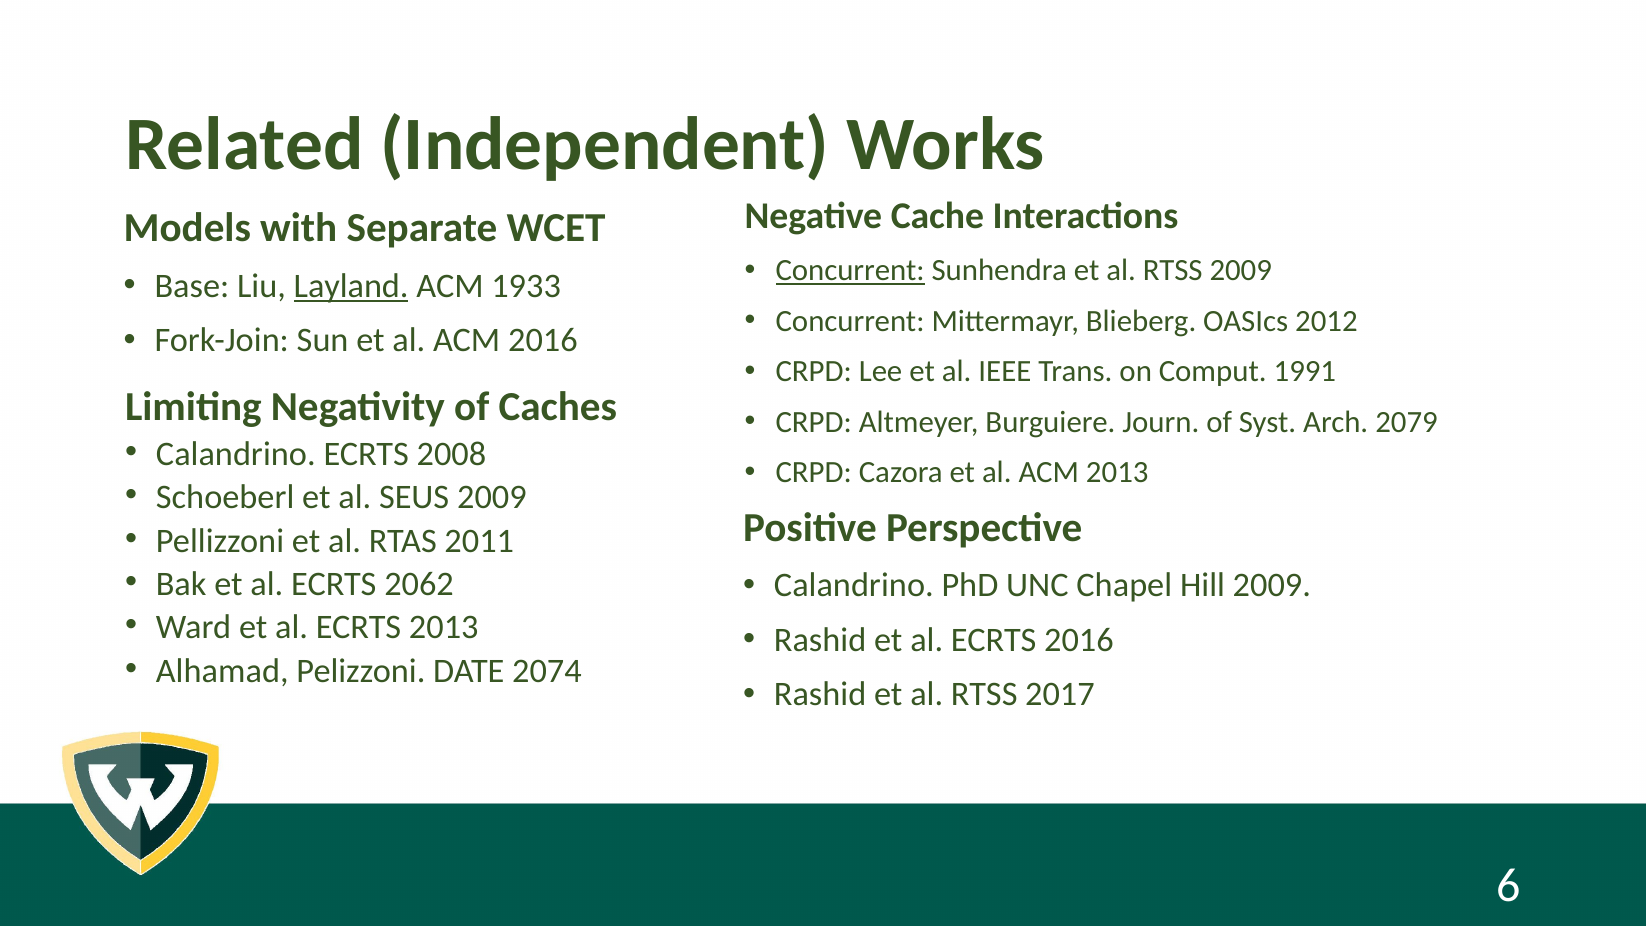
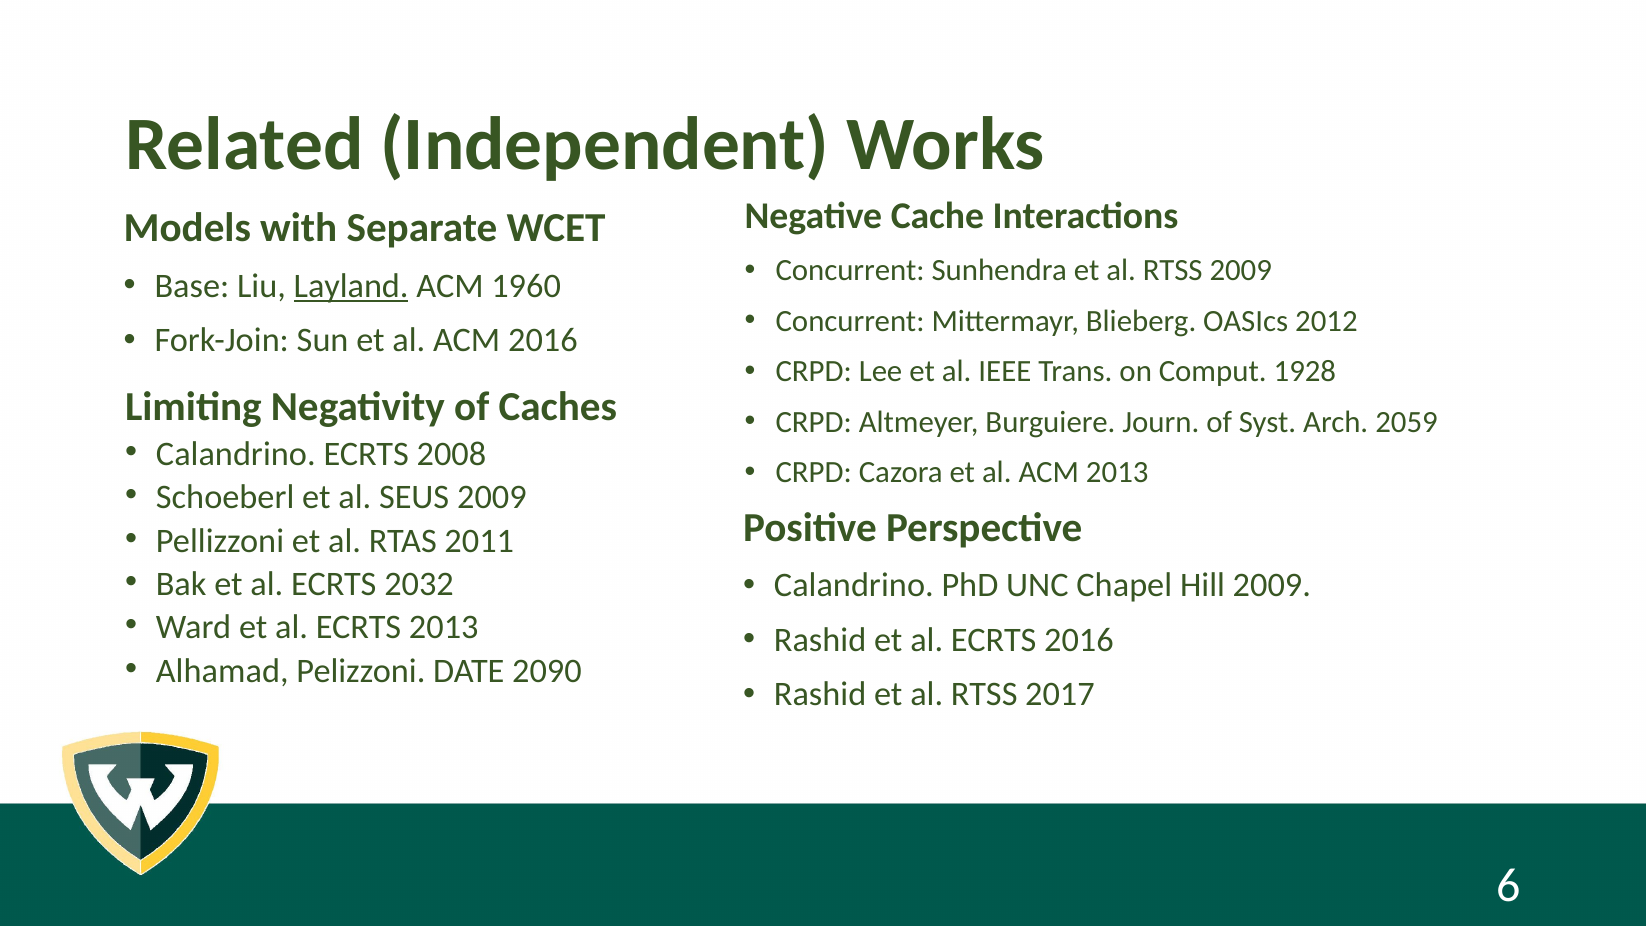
Concurrent underline: present -> none (850, 270)
1933: 1933 -> 1960 (526, 286)
1991: 1991 -> 1928 (1305, 371)
2079: 2079 -> 2059 (1407, 422)
2062: 2062 -> 2032 (419, 584)
2074: 2074 -> 2090 (547, 671)
